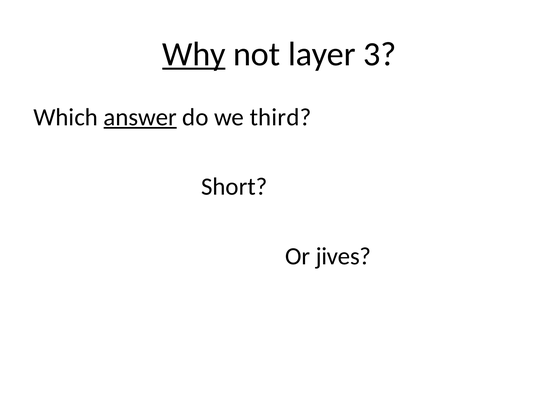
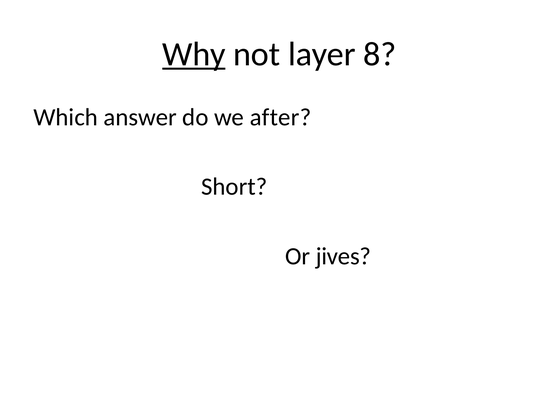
3: 3 -> 8 (380, 54)
answer underline: present -> none (140, 117)
third: third -> after (280, 117)
